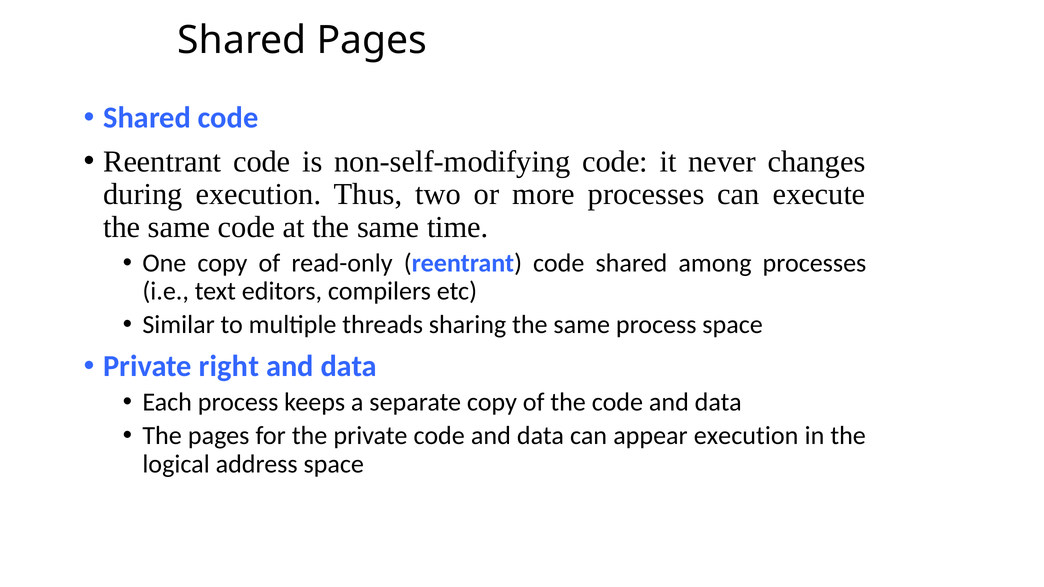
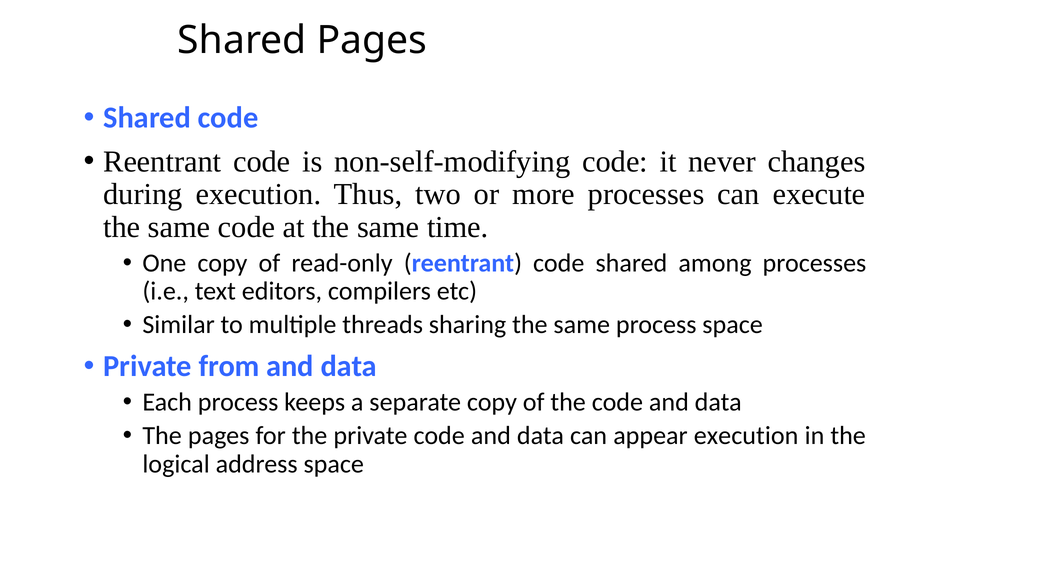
right: right -> from (229, 366)
